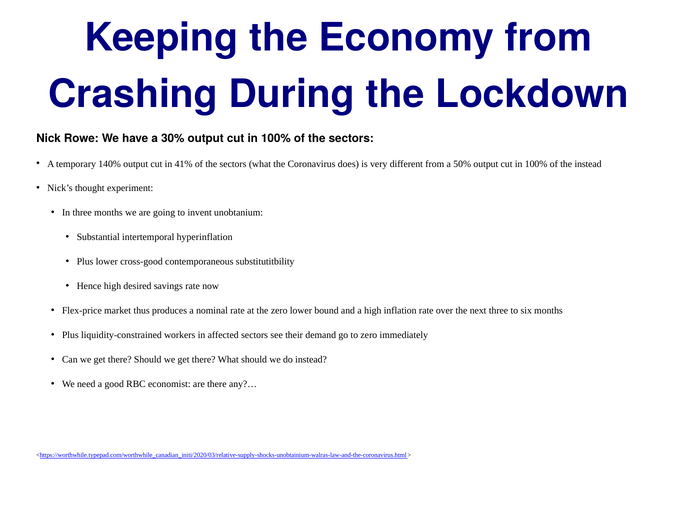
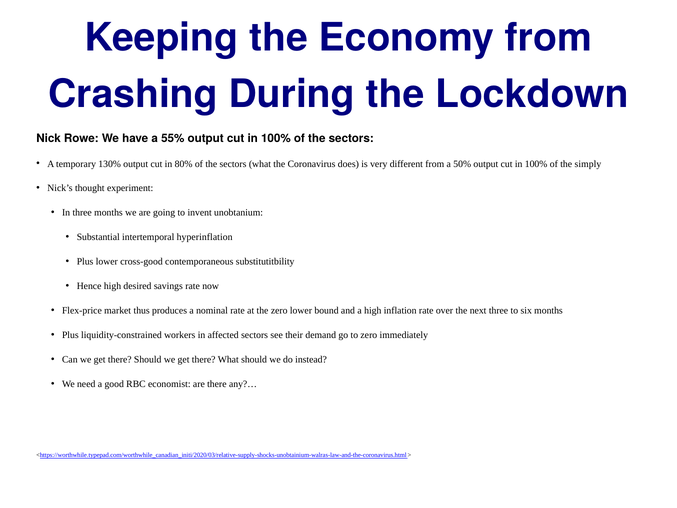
30%: 30% -> 55% (173, 138)
140%: 140% -> 130% (110, 164)
41%: 41% -> 80% (184, 164)
the instead: instead -> simply (588, 164)
